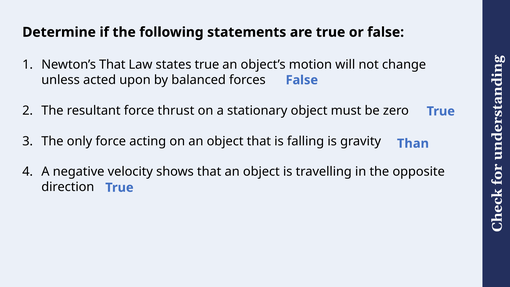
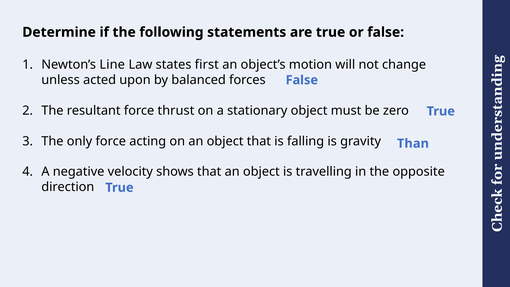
Newton’s That: That -> Line (112, 65)
states true: true -> first (207, 65)
